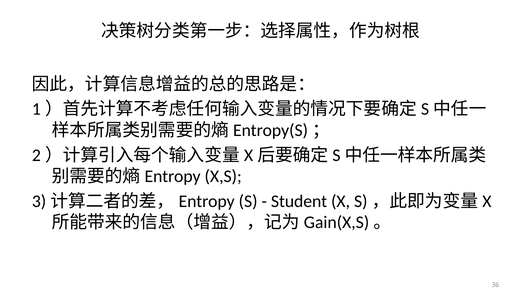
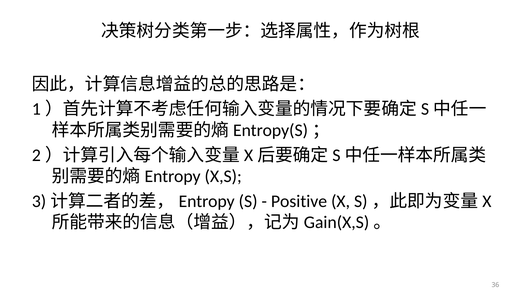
Student: Student -> Positive (299, 201)
